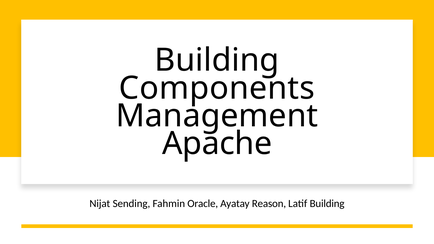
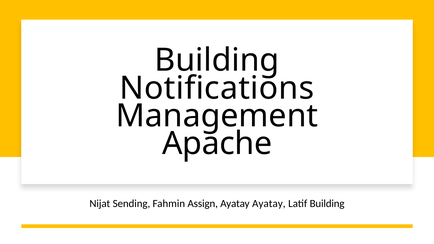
Components: Components -> Notifications (217, 88)
Oracle: Oracle -> Assign (203, 204)
Ayatay Reason: Reason -> Ayatay (269, 204)
